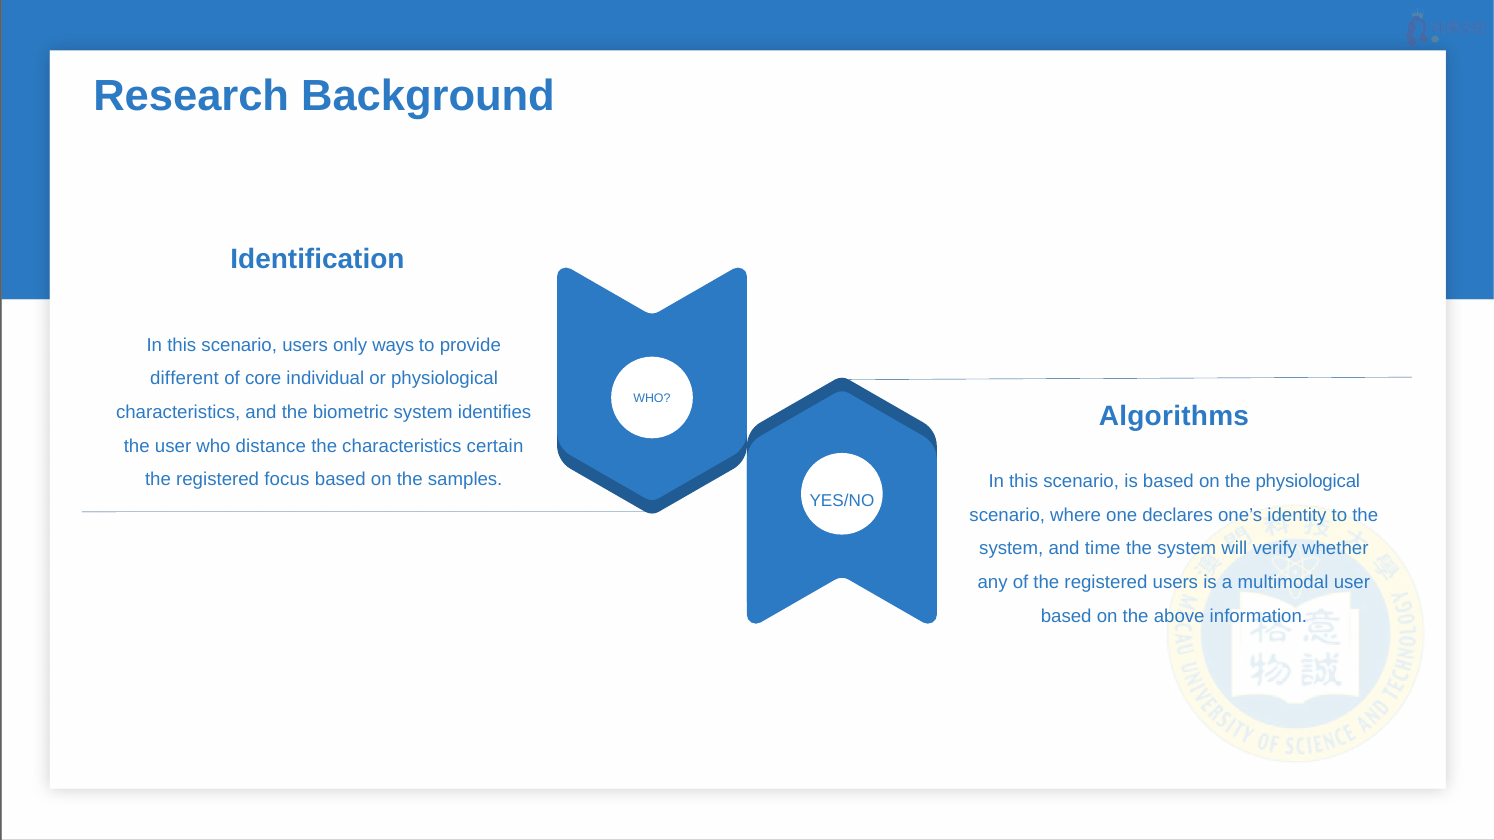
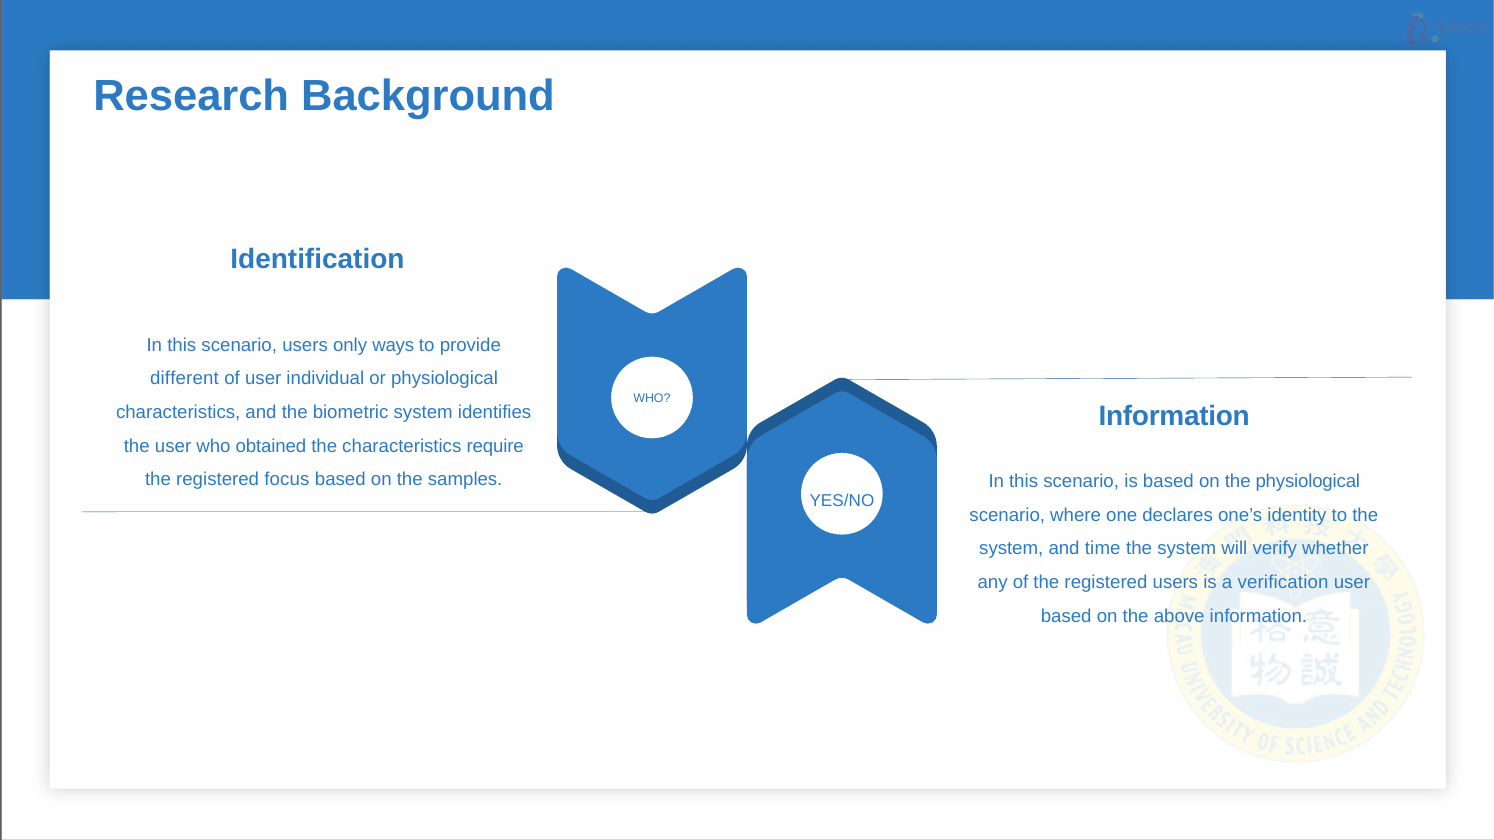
of core: core -> user (263, 379)
Algorithms: Algorithms -> Information (1174, 417)
distance: distance -> obtained (271, 446)
certain: certain -> require (495, 446)
multimodal: multimodal -> verification (1283, 583)
